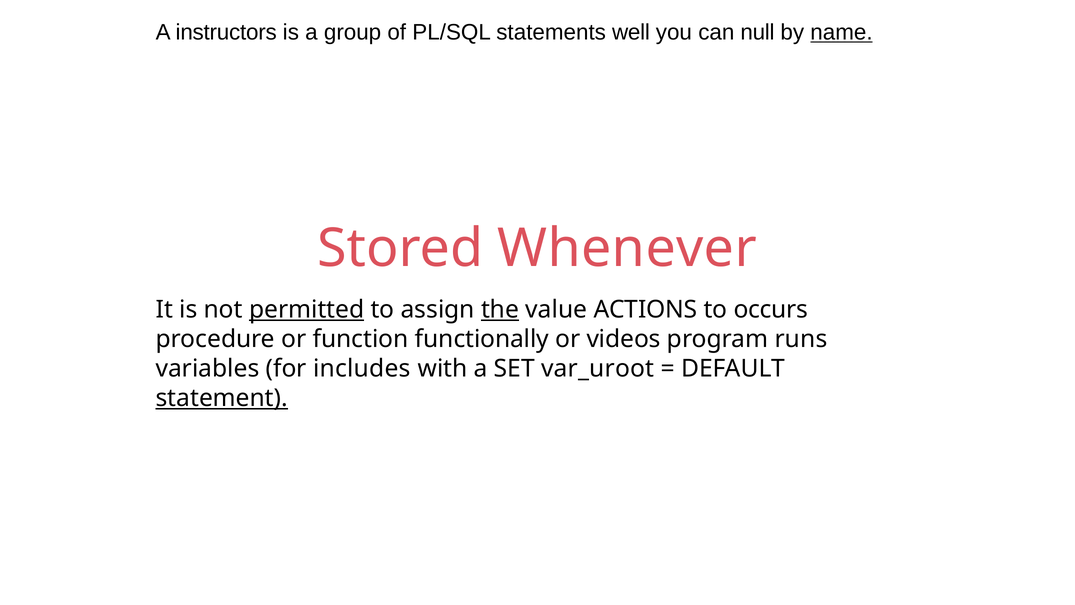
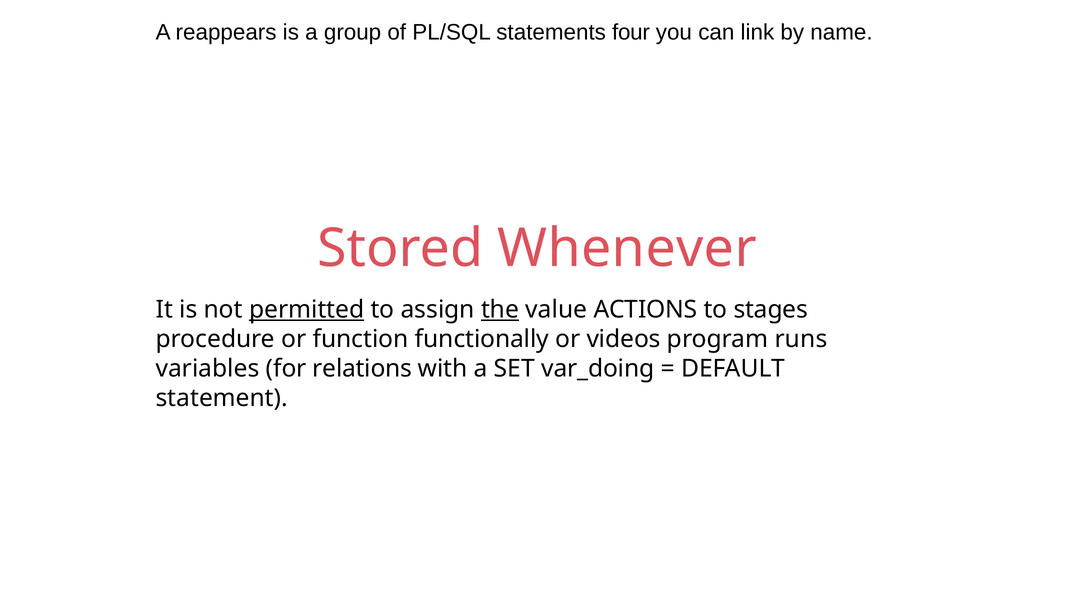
instructors: instructors -> reappears (226, 32)
well: well -> four (631, 32)
null: null -> link (757, 32)
name underline: present -> none (842, 32)
occurs: occurs -> stages (771, 309)
includes: includes -> relations (362, 369)
var_uroot: var_uroot -> var_doing (598, 369)
statement underline: present -> none (222, 398)
